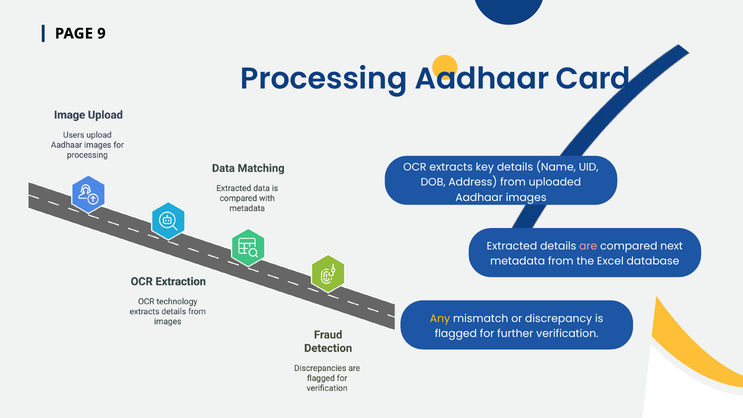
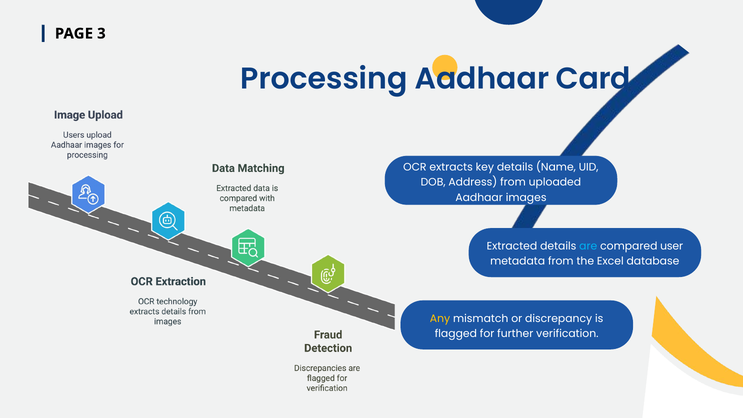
9: 9 -> 3 (101, 34)
are colour: pink -> light blue (588, 246)
next: next -> user (672, 246)
